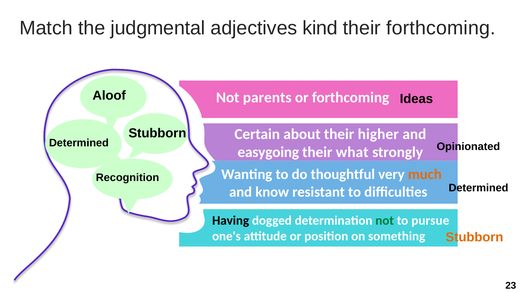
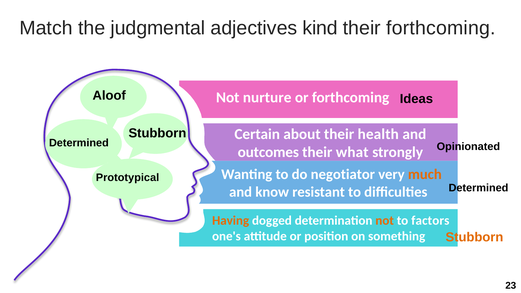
parents: parents -> nurture (267, 98)
higher: higher -> health (378, 134)
easygoing: easygoing -> outcomes (268, 152)
thoughtful: thoughtful -> negotiator (343, 174)
Recognition: Recognition -> Prototypical (128, 178)
Having colour: black -> orange (231, 221)
not colour: green -> orange (385, 221)
pursue: pursue -> factors (430, 221)
